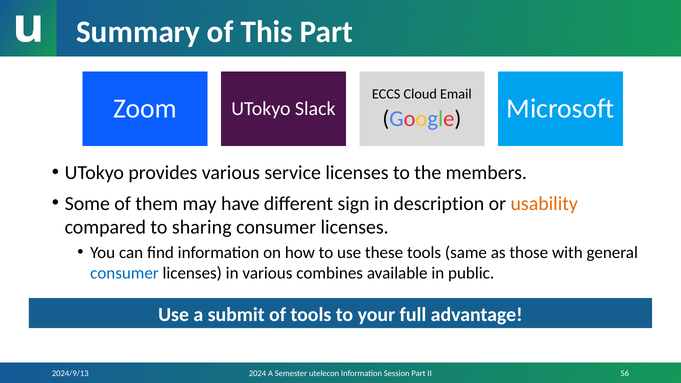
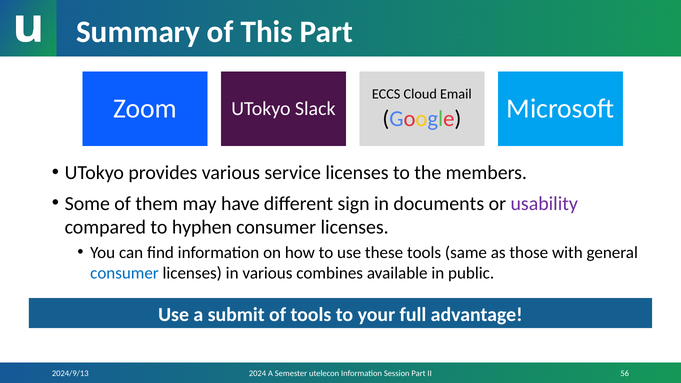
description: description -> documents (439, 203)
usability colour: orange -> purple (544, 203)
sharing: sharing -> hyphen (202, 227)
